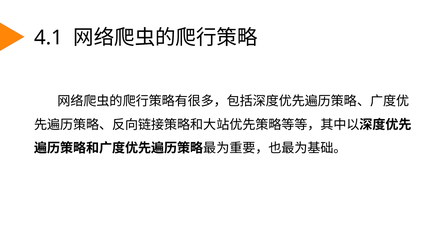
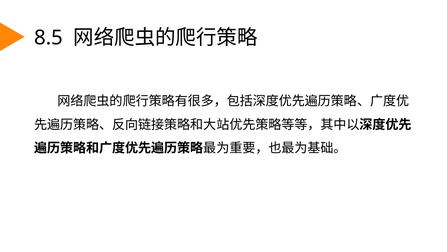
4.1: 4.1 -> 8.5 (49, 38)
